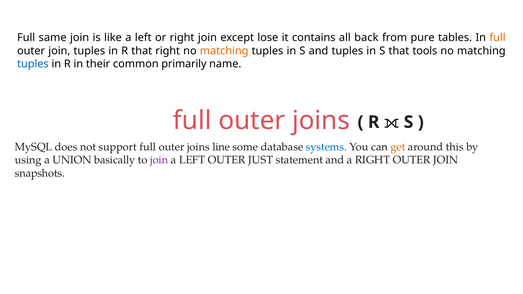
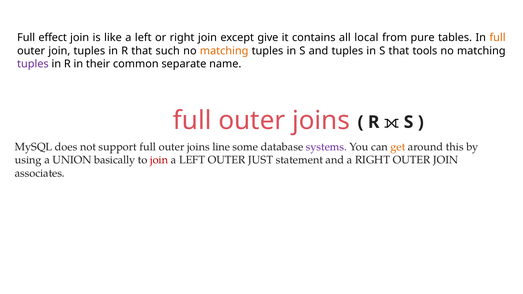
same: same -> effect (53, 38)
lose: lose -> give (268, 38)
back: back -> local (366, 38)
that right: right -> such (168, 51)
tuples colour: blue -> purple (33, 64)
primarily: primarily -> separate (184, 64)
systems colour: blue -> purple (326, 147)
join colour: purple -> red (159, 160)
snapshots: snapshots -> associates (40, 173)
